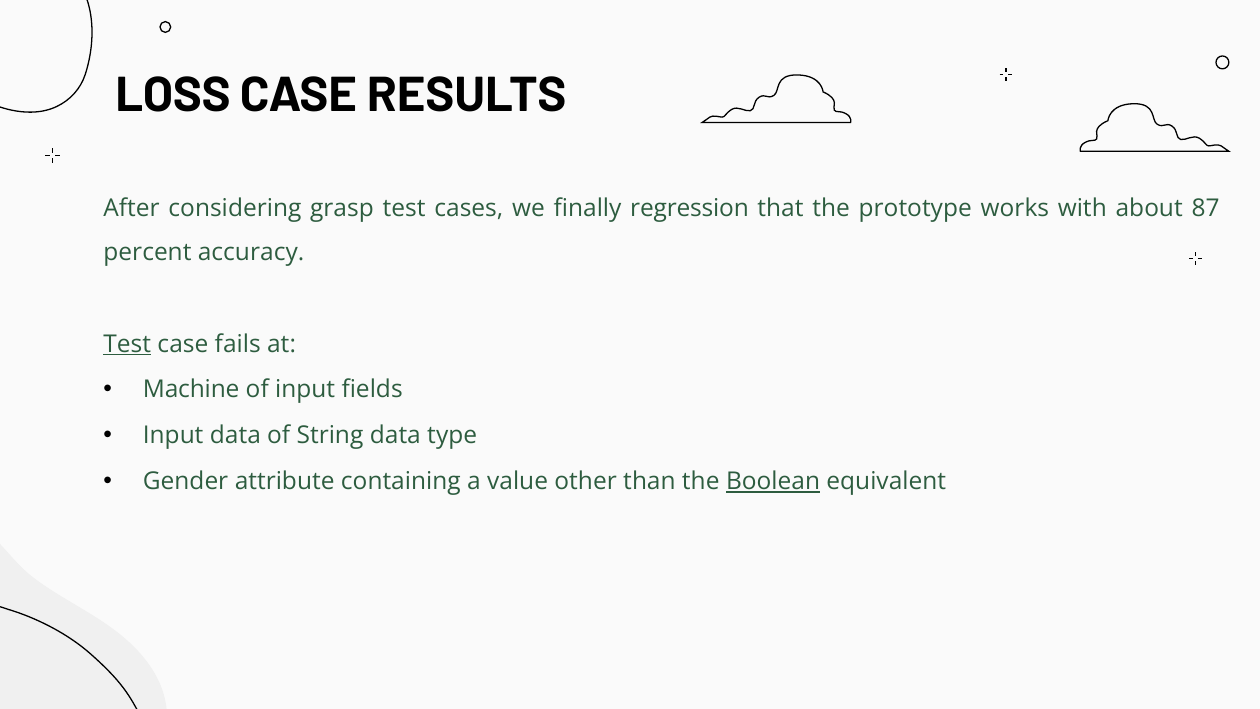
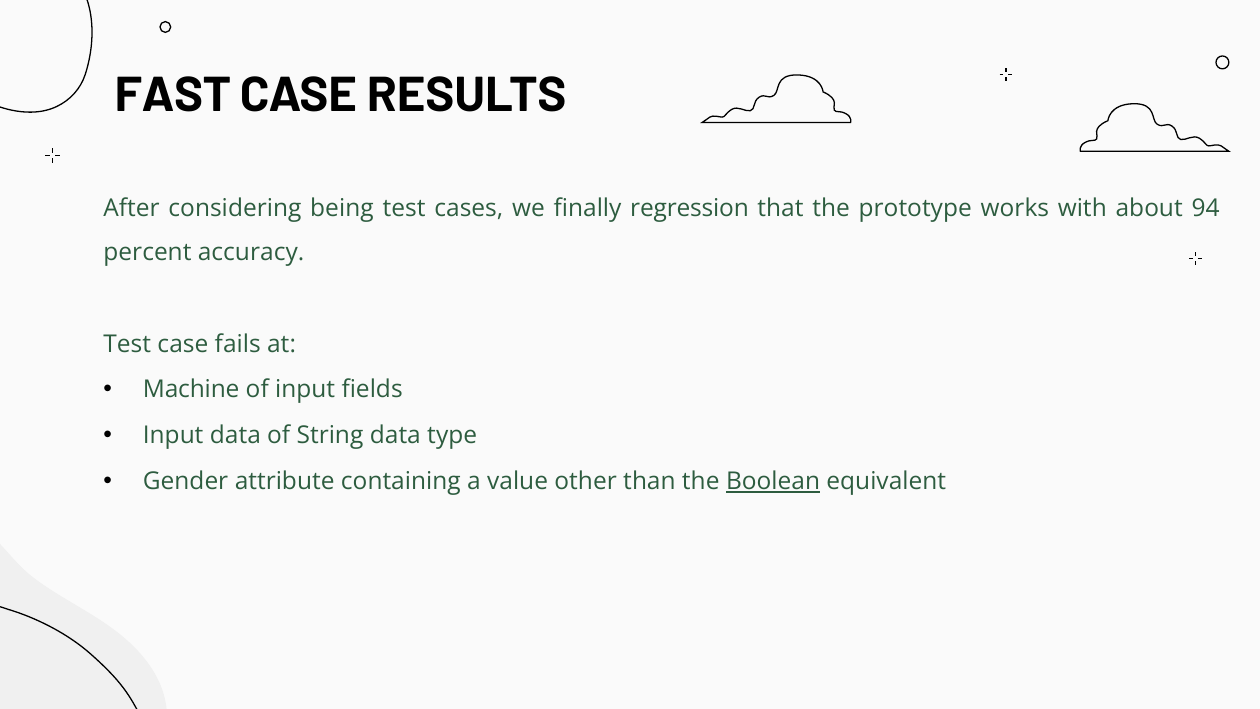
LOSS: LOSS -> FAST (173, 95)
grasp: grasp -> being (342, 208)
87: 87 -> 94 (1206, 208)
Test underline: present -> none (127, 344)
